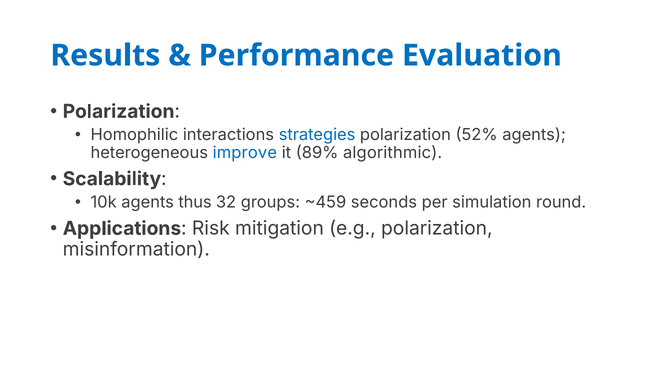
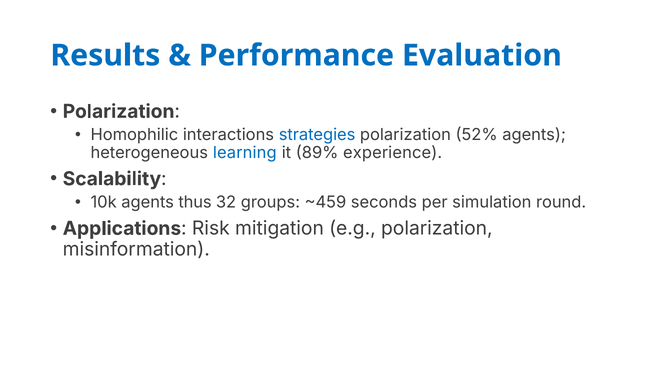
improve: improve -> learning (245, 153)
algorithmic: algorithmic -> experience (393, 153)
